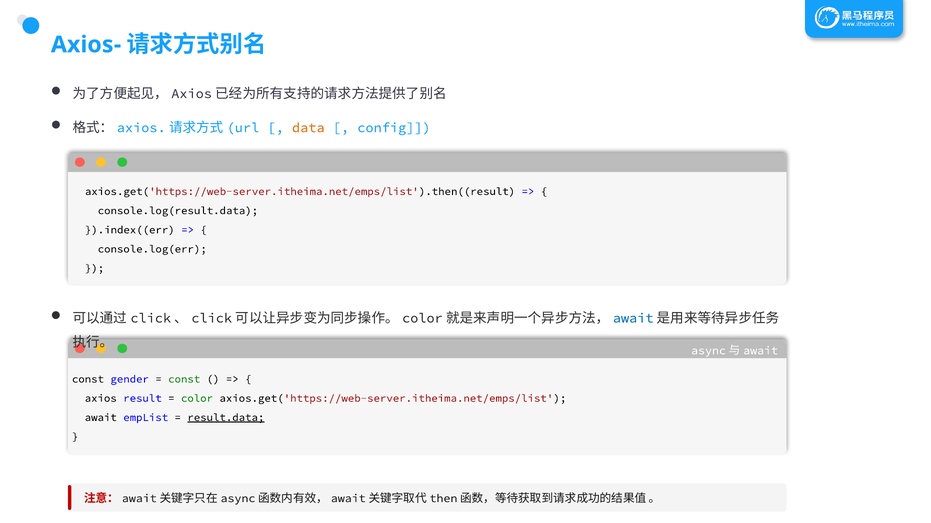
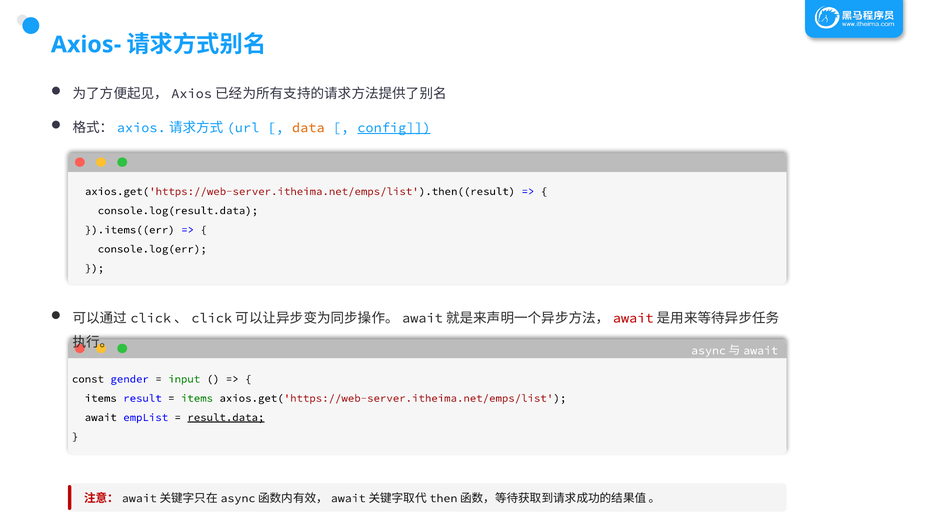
config underline: none -> present (394, 128)
}).index((err: }).index((err -> }).items((err (130, 230)
color: color -> await (422, 318)
await colour: blue -> red (633, 318)
const: const -> input (184, 380)
axios: axios -> items (101, 399)
color: color -> items (197, 399)
